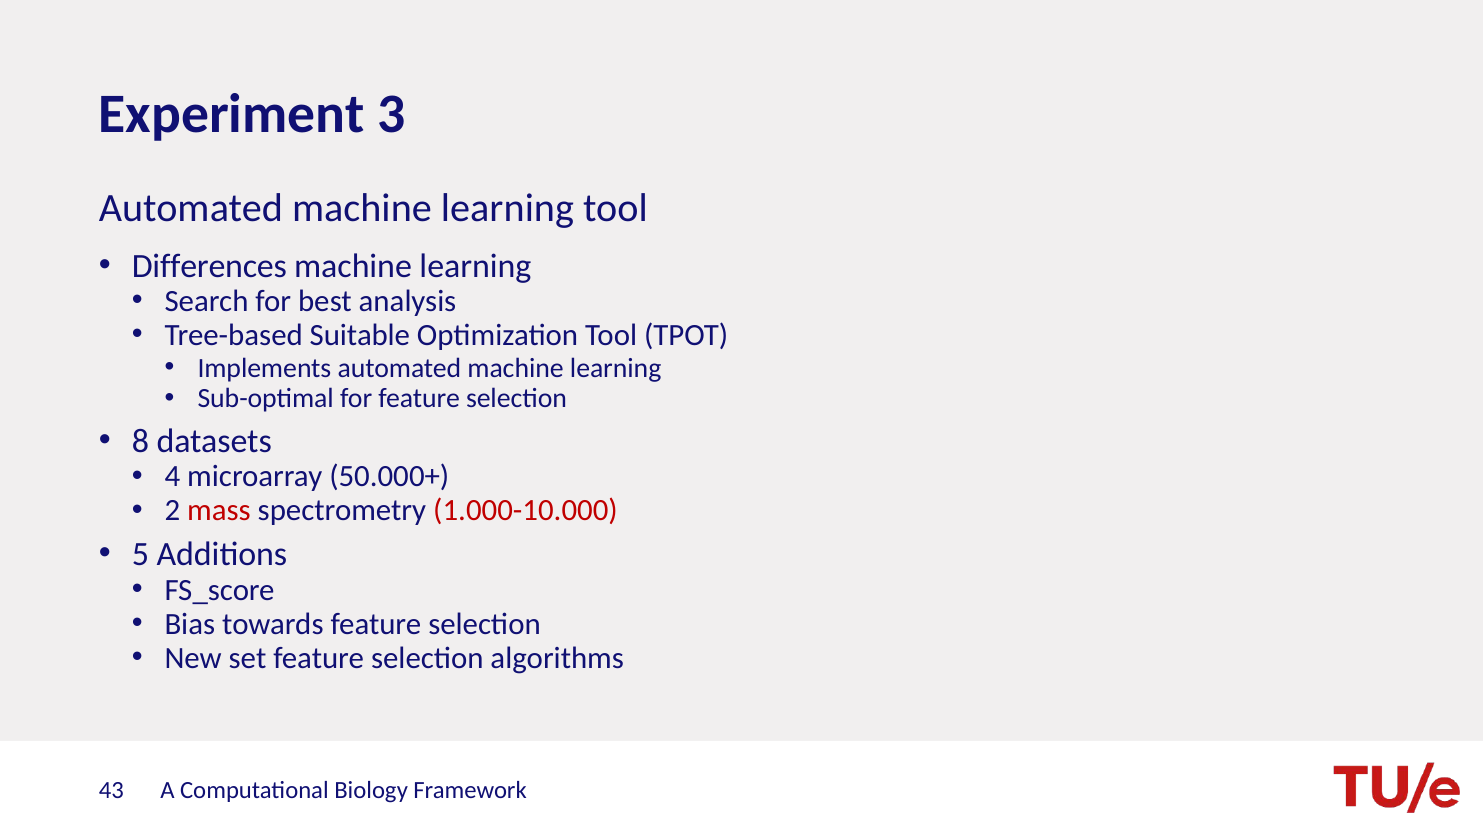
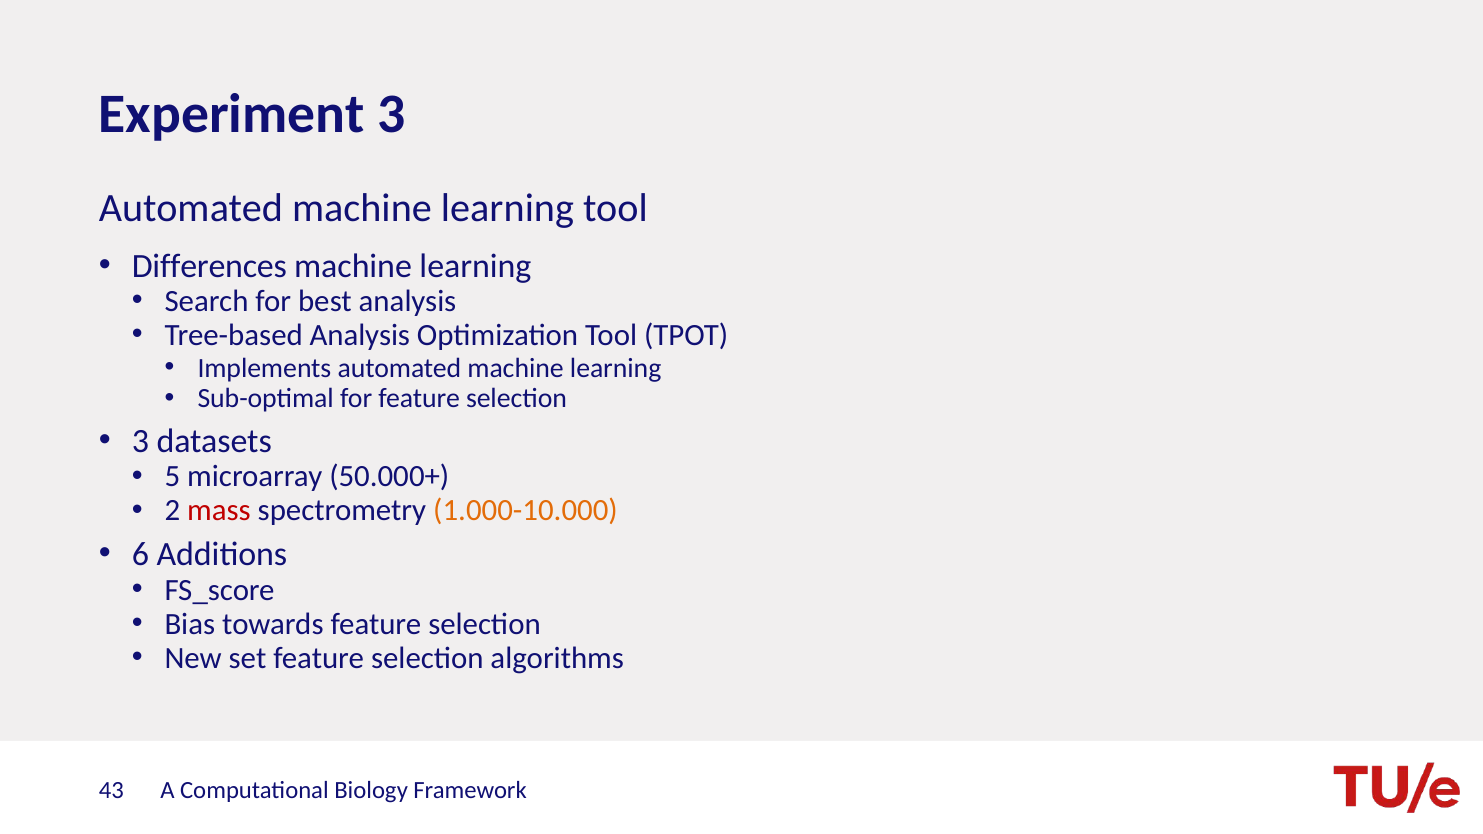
Tree-based Suitable: Suitable -> Analysis (360, 335)
8: 8 -> 3 (140, 441)
4: 4 -> 5 (172, 477)
1.000-10.000 colour: red -> orange (526, 511)
5: 5 -> 6 (140, 555)
